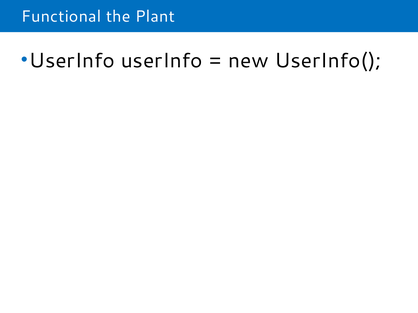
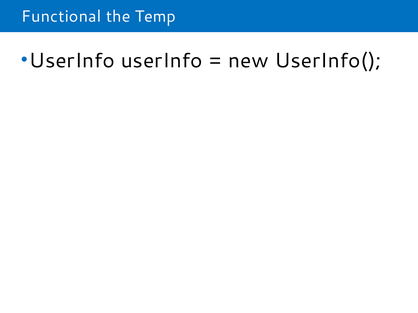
Plant: Plant -> Temp (155, 17)
